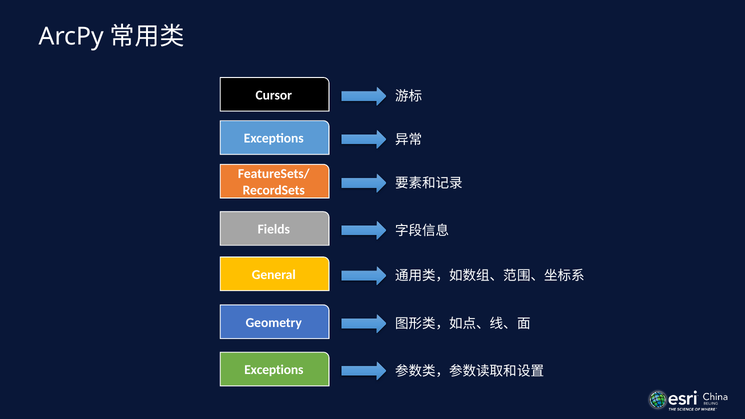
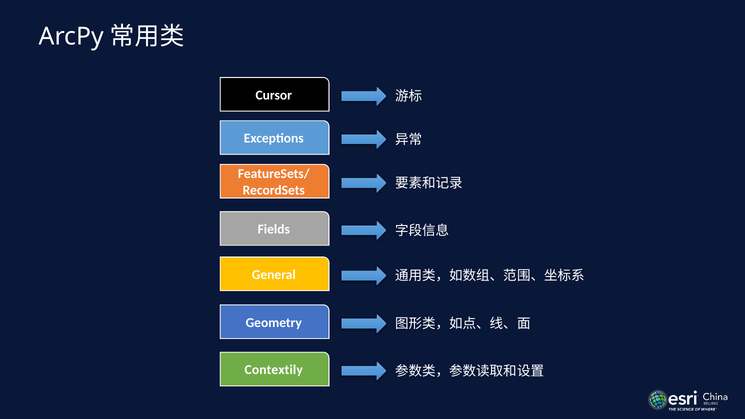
Exceptions: Exceptions -> Contextily (274, 370)
